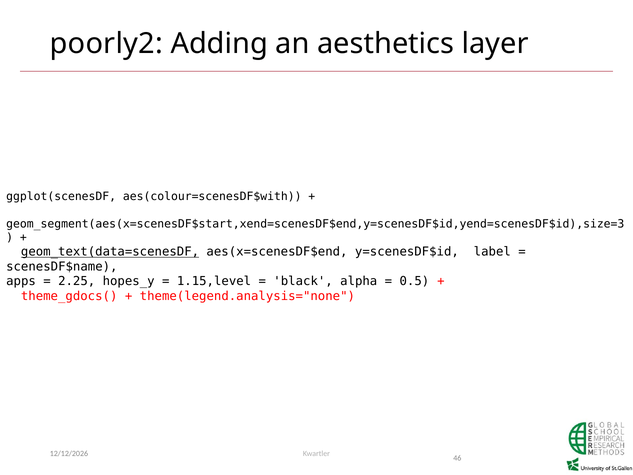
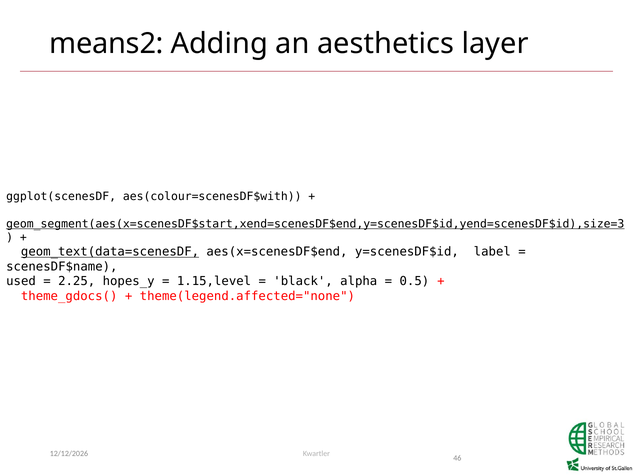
poorly2: poorly2 -> means2 (107, 44)
geom_segment(aes(x=scenesDF$start,xend=scenesDF$end,y=scenesDF$id,yend=scenesDF$id),size=3 underline: none -> present (315, 224)
apps: apps -> used (21, 281)
theme(legend.analysis="none: theme(legend.analysis="none -> theme(legend.affected="none (247, 296)
